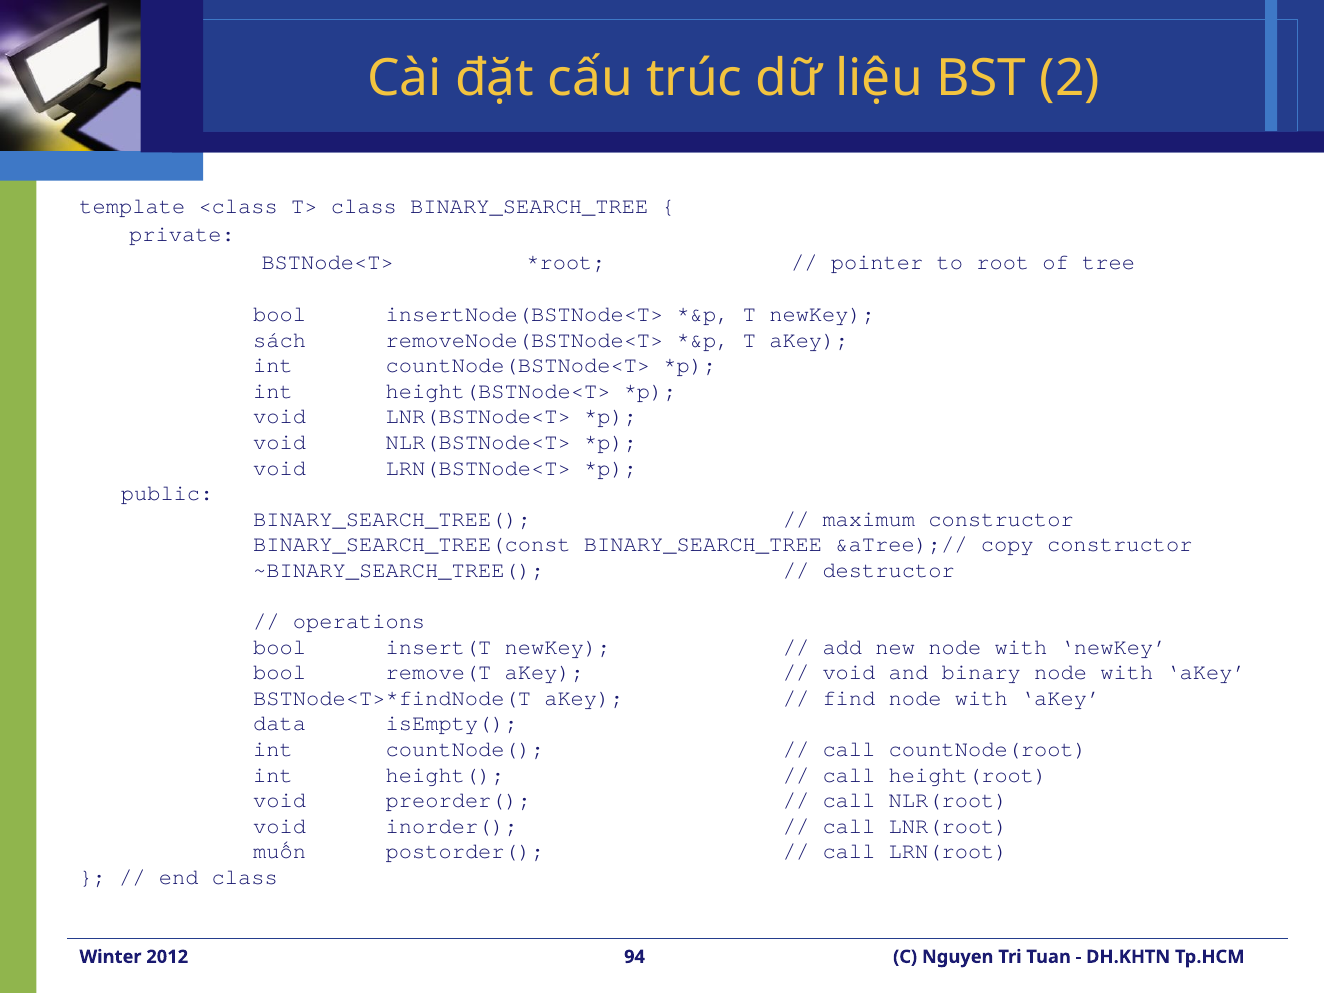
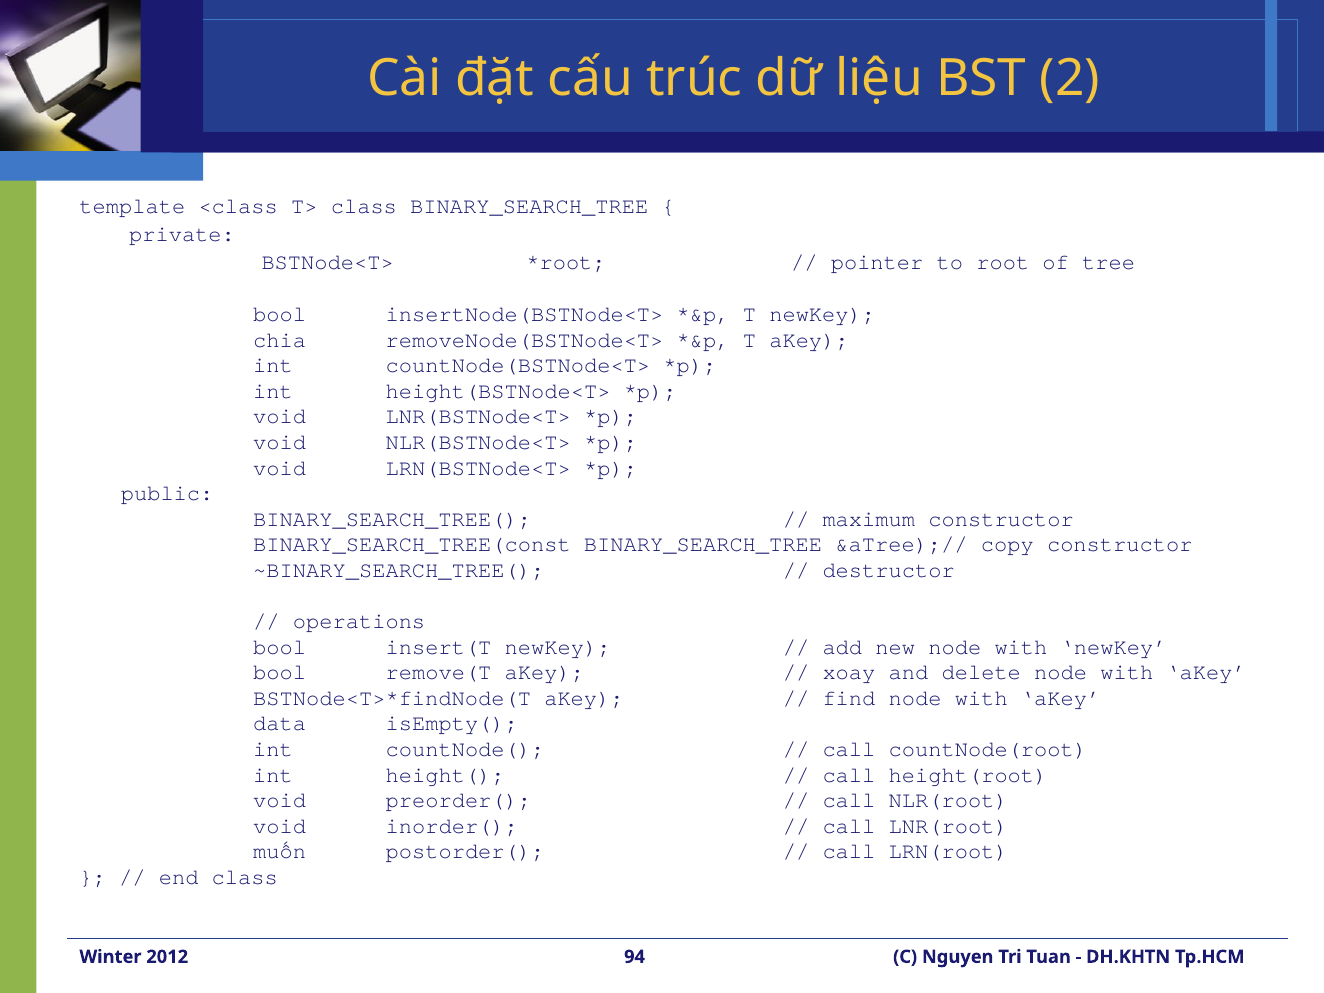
sách: sách -> chia (280, 340)
void: void -> xoay (849, 672)
binary: binary -> delete (981, 672)
